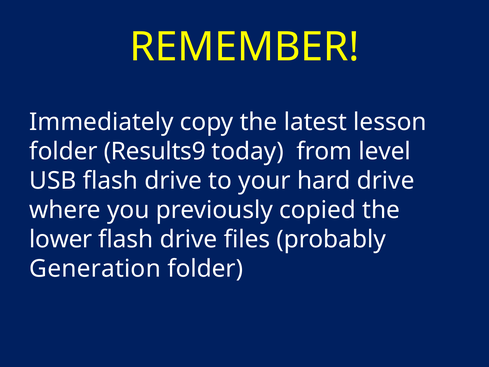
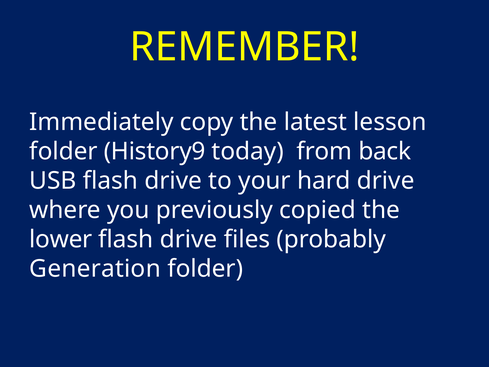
Results9: Results9 -> History9 (155, 151)
level: level -> back (385, 151)
